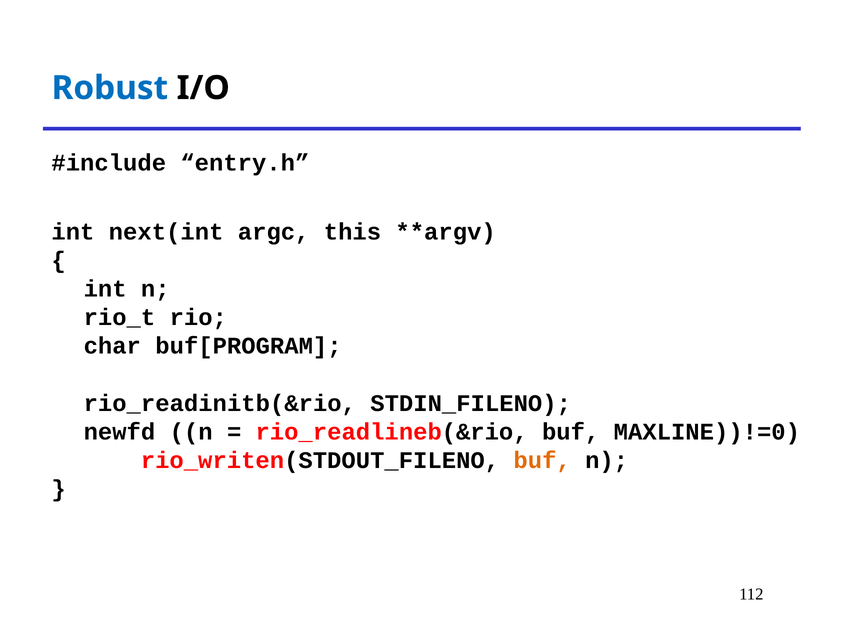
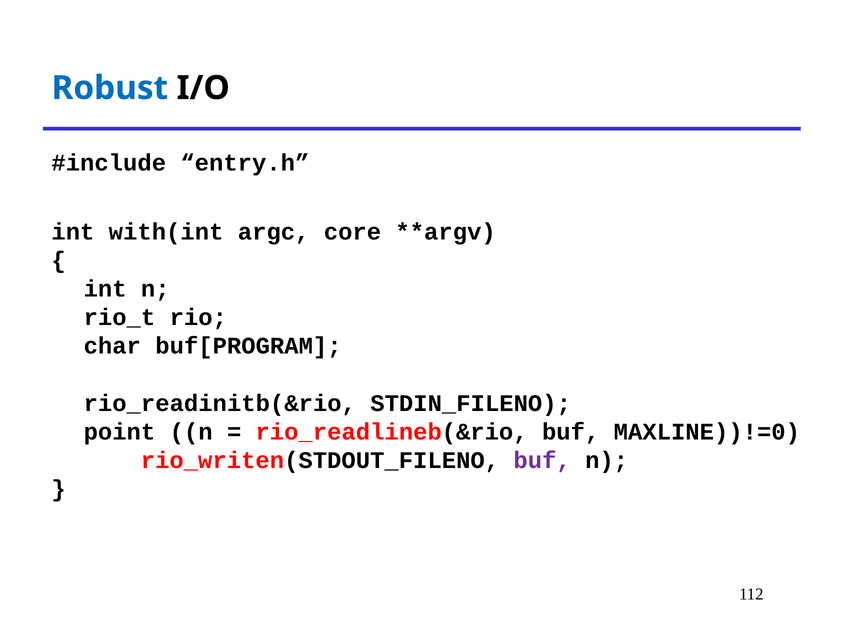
next(int: next(int -> with(int (166, 232)
this: this -> core (352, 232)
newfd: newfd -> point (119, 432)
buf colour: orange -> purple (542, 461)
